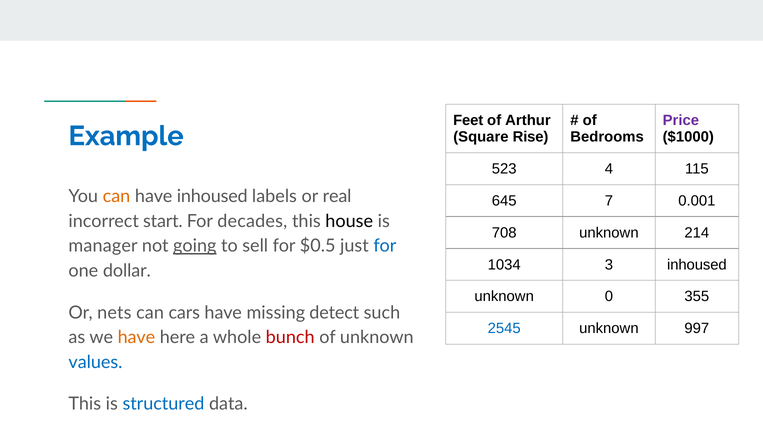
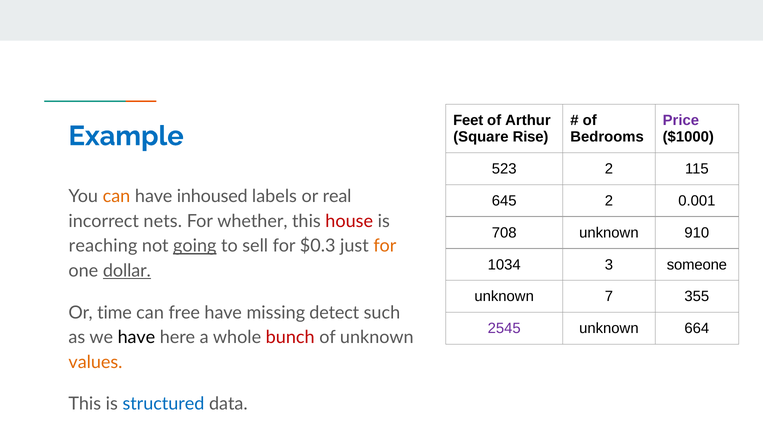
523 4: 4 -> 2 (609, 169)
645 7: 7 -> 2 (609, 201)
start: start -> nets (163, 221)
decades: decades -> whether (252, 221)
house colour: black -> red (349, 221)
214: 214 -> 910 (697, 233)
manager: manager -> reaching (103, 246)
$0.5: $0.5 -> $0.3 (318, 246)
for colour: blue -> orange (385, 246)
3 inhoused: inhoused -> someone (697, 265)
dollar underline: none -> present (127, 271)
0: 0 -> 7 (609, 297)
nets: nets -> time (115, 313)
cars: cars -> free (184, 313)
2545 colour: blue -> purple (504, 329)
997: 997 -> 664 (697, 329)
have colour: orange -> black (136, 338)
values colour: blue -> orange (95, 362)
